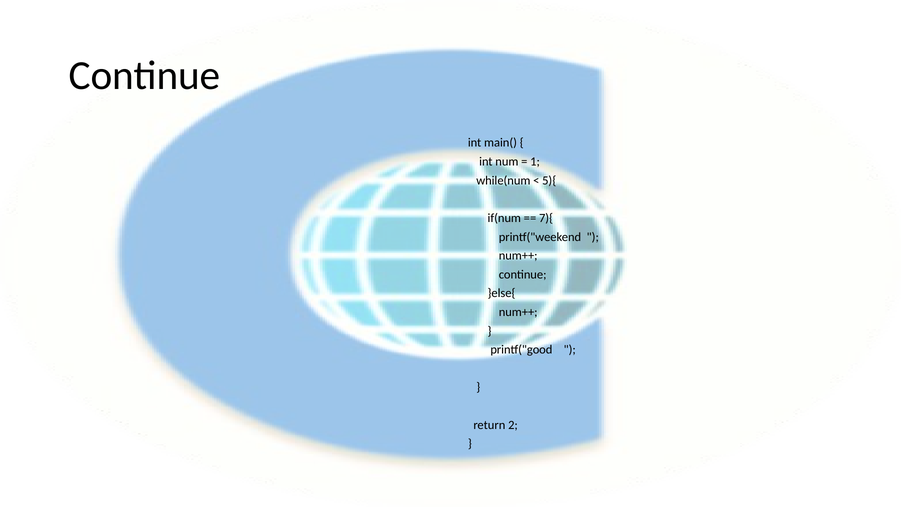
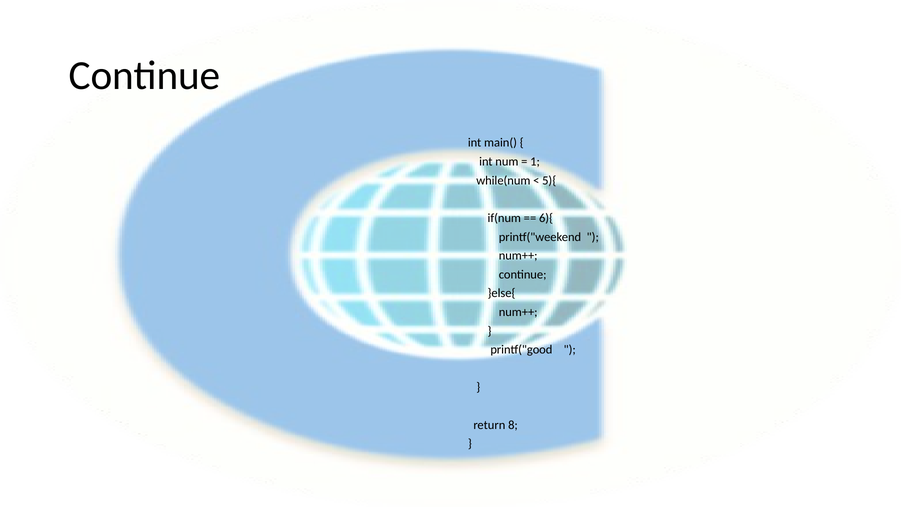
7){: 7){ -> 6){ (546, 218)
2: 2 -> 8 (513, 425)
